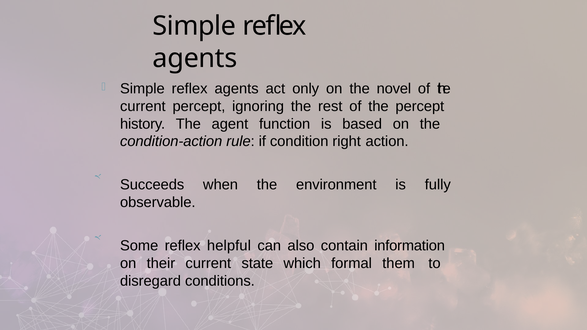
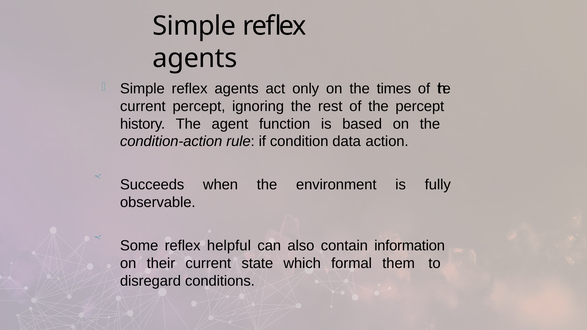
novel: novel -> times (394, 89)
right: right -> data (347, 142)
